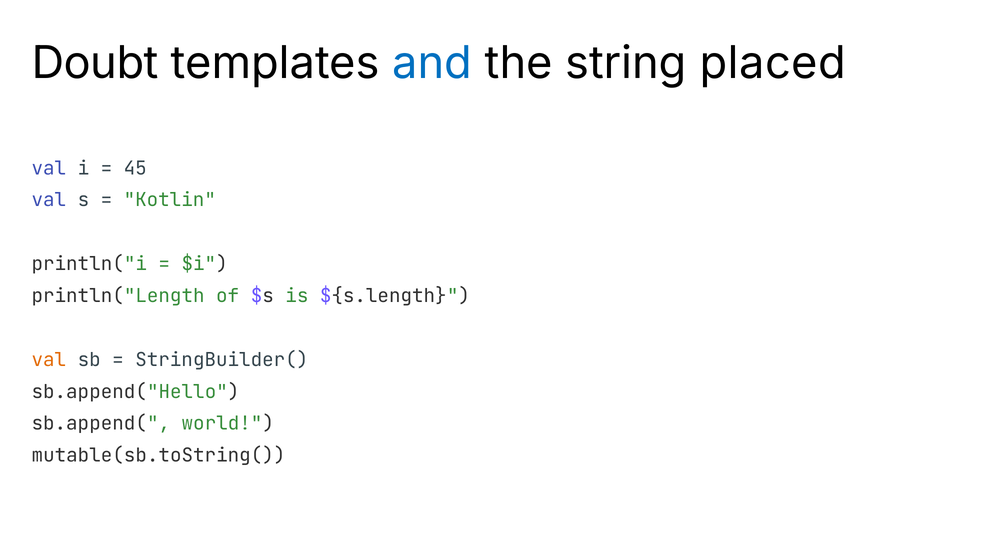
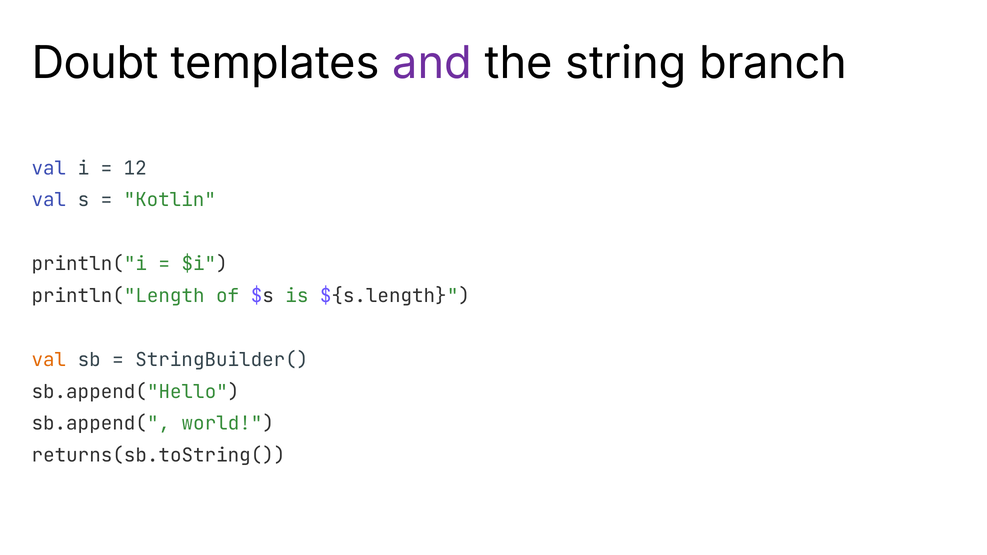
and colour: blue -> purple (432, 63)
placed: placed -> branch (773, 63)
45: 45 -> 12 (135, 168)
mutable(sb.toString(: mutable(sb.toString( -> returns(sb.toString( (158, 456)
